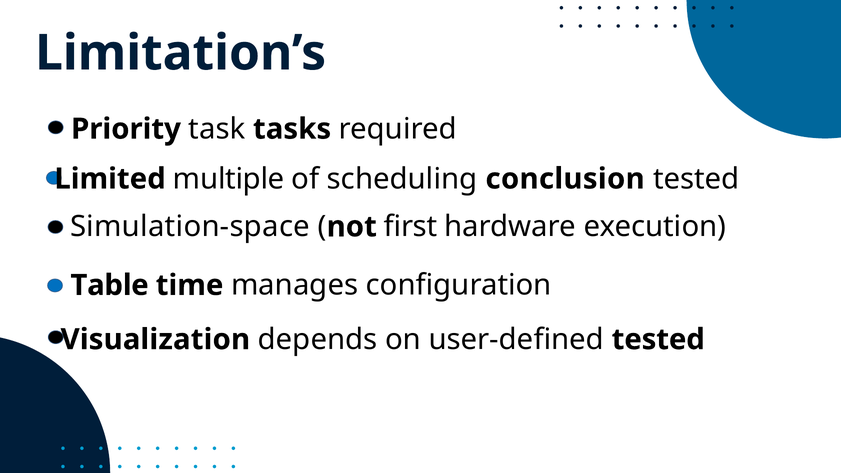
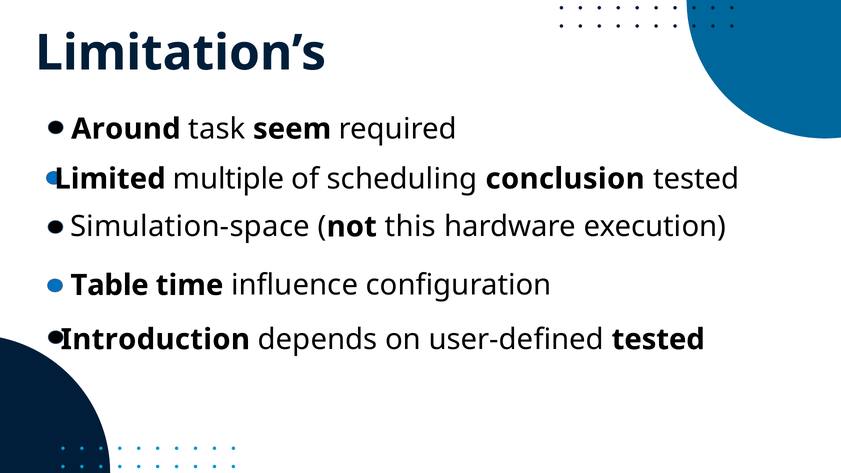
Priority: Priority -> Around (126, 129)
tasks: tasks -> seem (292, 129)
first: first -> this (410, 227)
manages: manages -> influence (295, 285)
Visualization: Visualization -> Introduction (155, 340)
